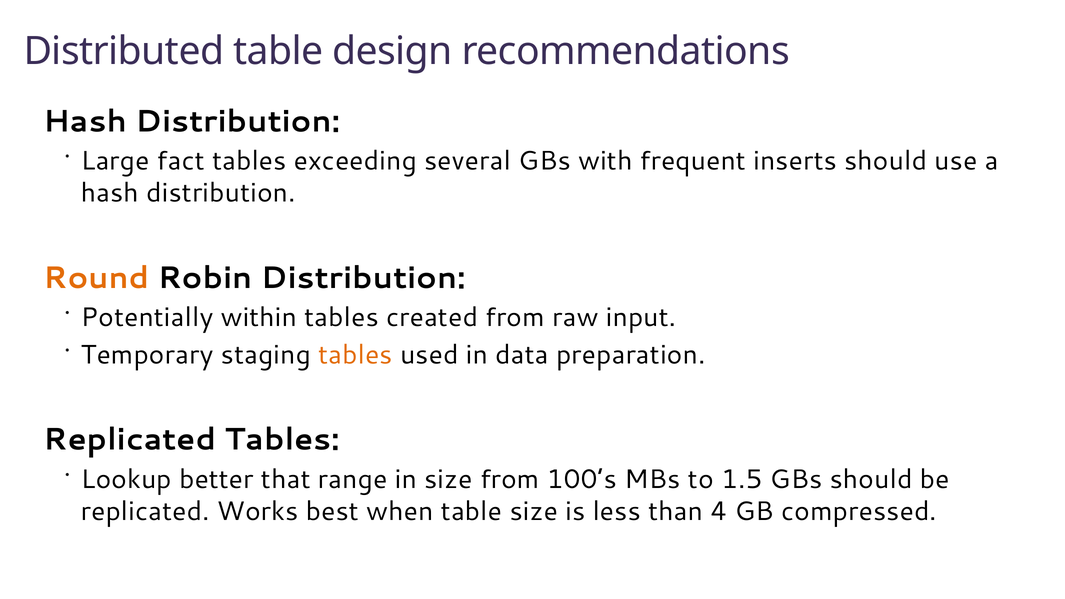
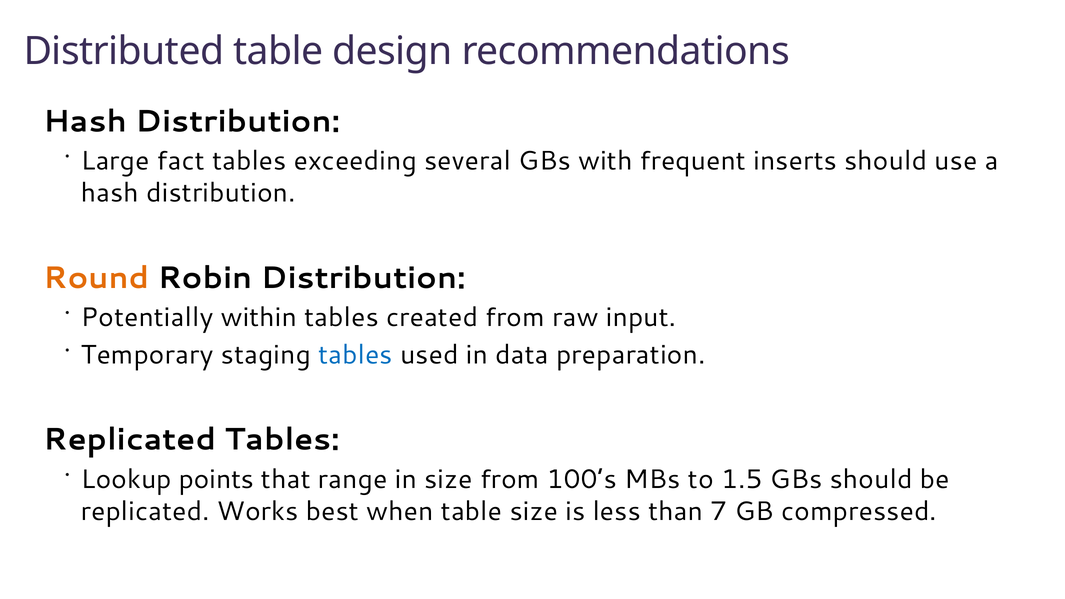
tables colour: orange -> blue (355, 355)
better: better -> points (217, 480)
4: 4 -> 7 (719, 512)
